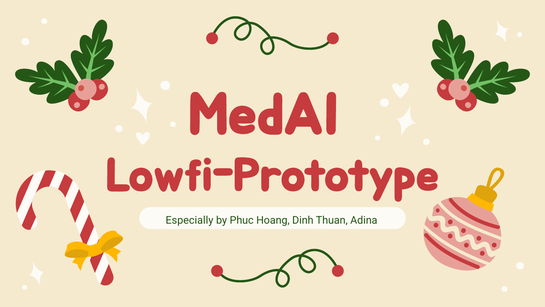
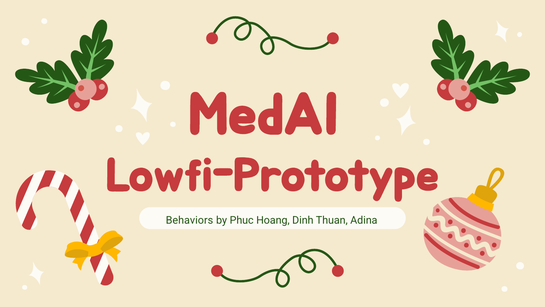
Especially: Especially -> Behaviors (189, 220)
